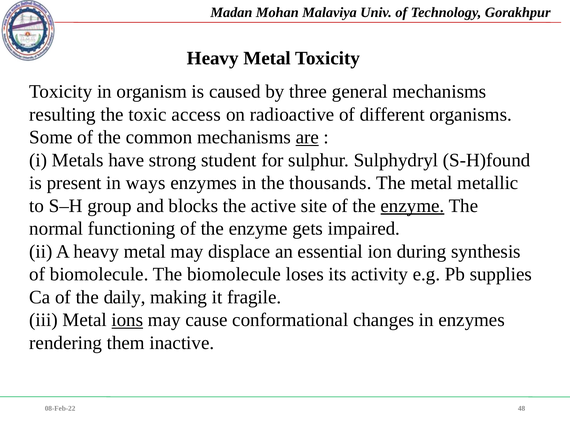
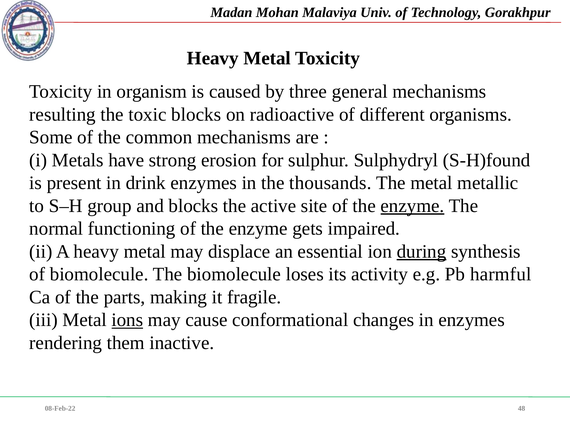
toxic access: access -> blocks (196, 114)
are underline: present -> none (307, 137)
student: student -> erosion (229, 160)
ways: ways -> drink (146, 183)
during underline: none -> present (422, 251)
supplies: supplies -> harmful (501, 274)
daily: daily -> parts (124, 297)
